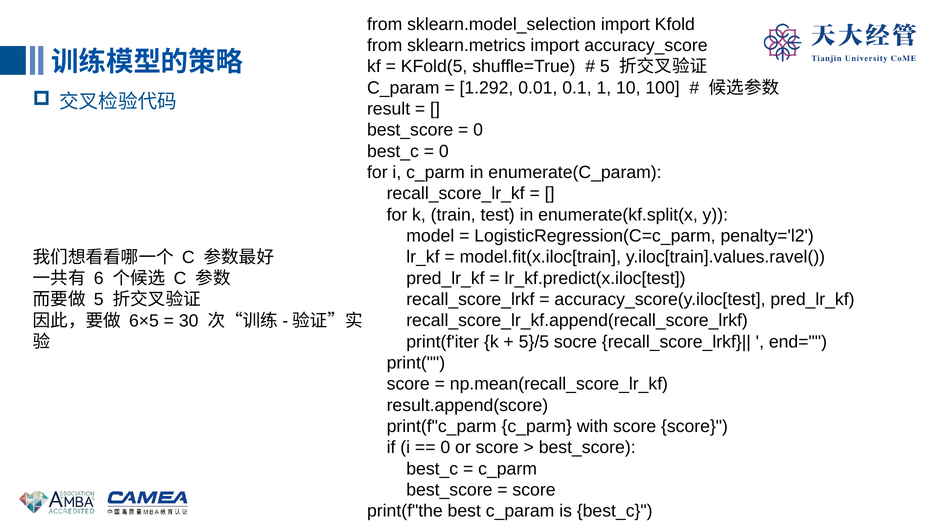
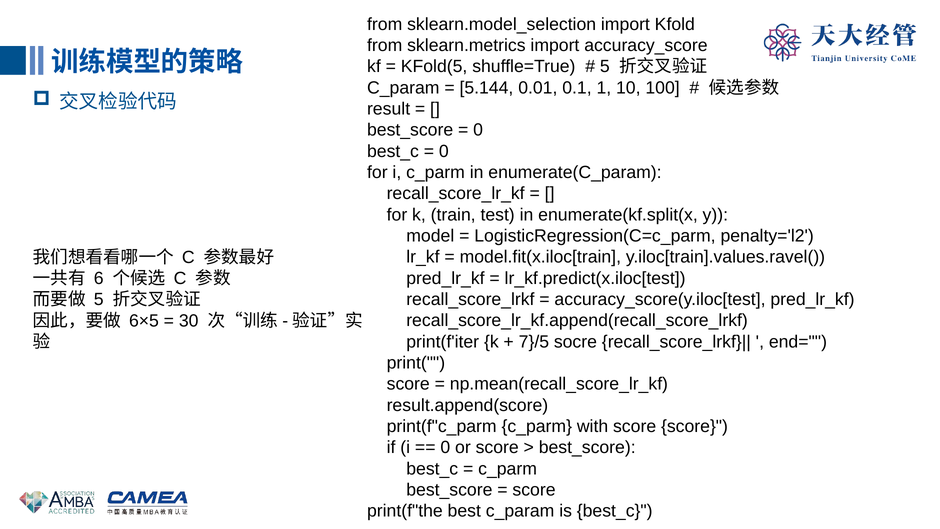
1.292: 1.292 -> 5.144 (486, 88)
5}/5: 5}/5 -> 7}/5 (534, 342)
